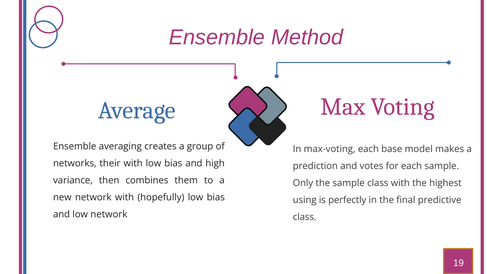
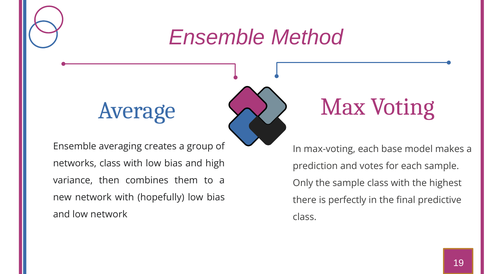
networks their: their -> class (110, 163)
using: using -> there (305, 200)
